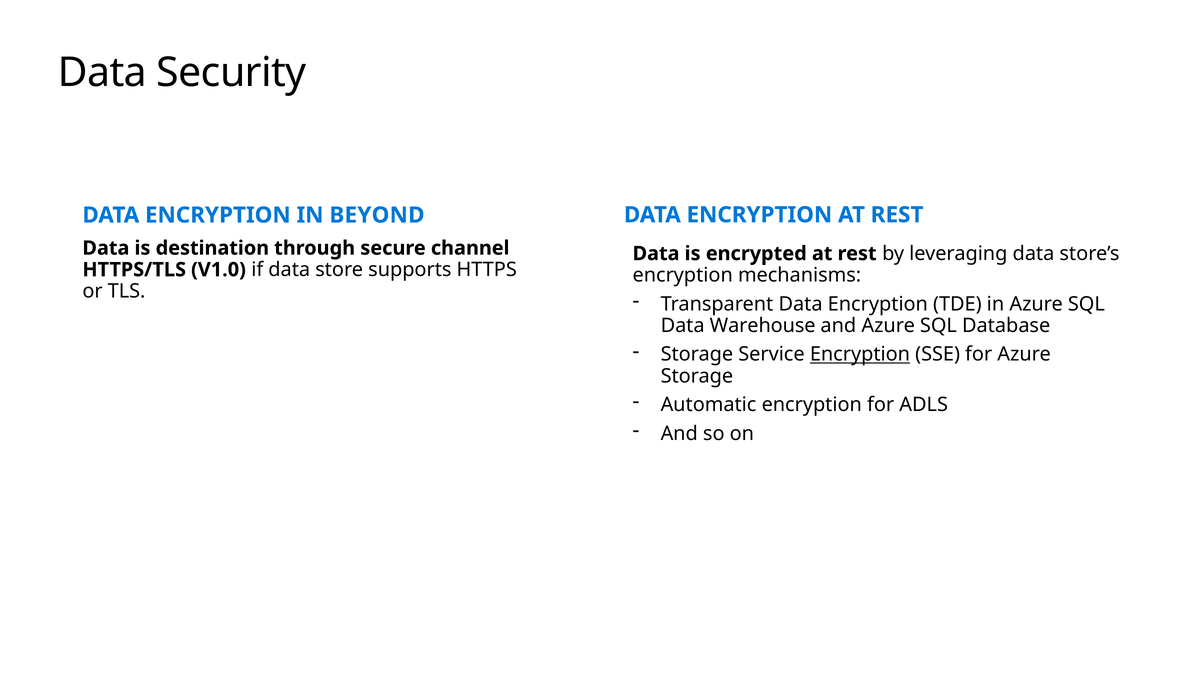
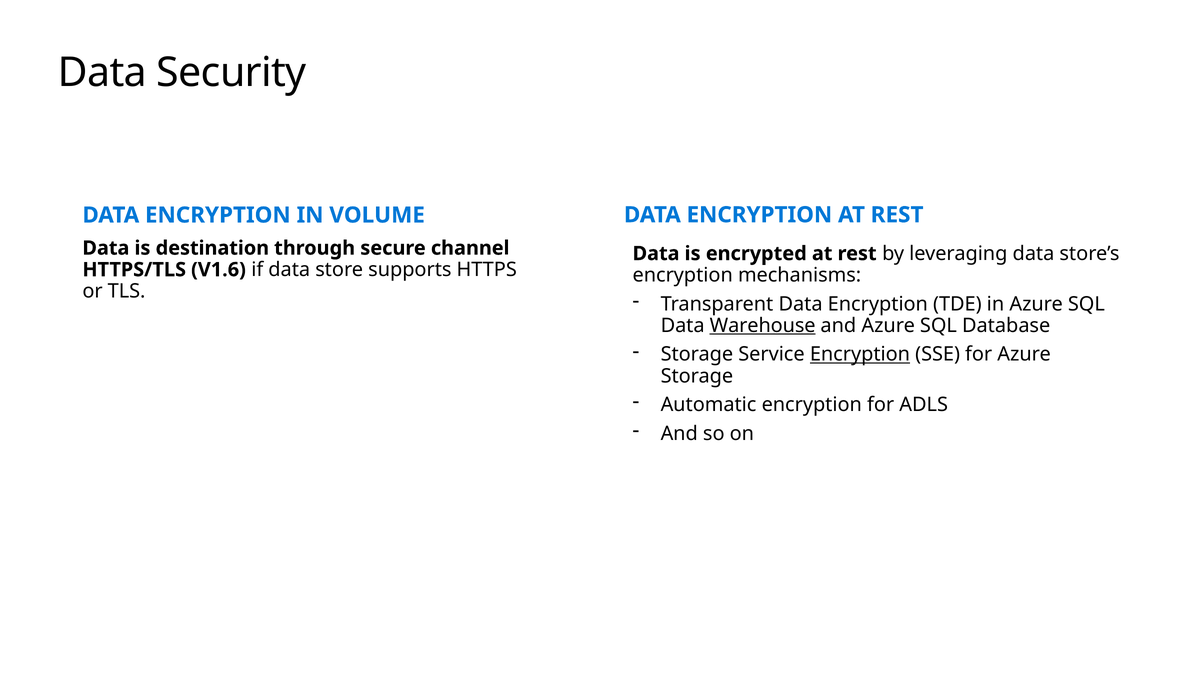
BEYOND: BEYOND -> VOLUME (377, 215)
V1.0: V1.0 -> V1.6 (218, 270)
Warehouse underline: none -> present (763, 325)
